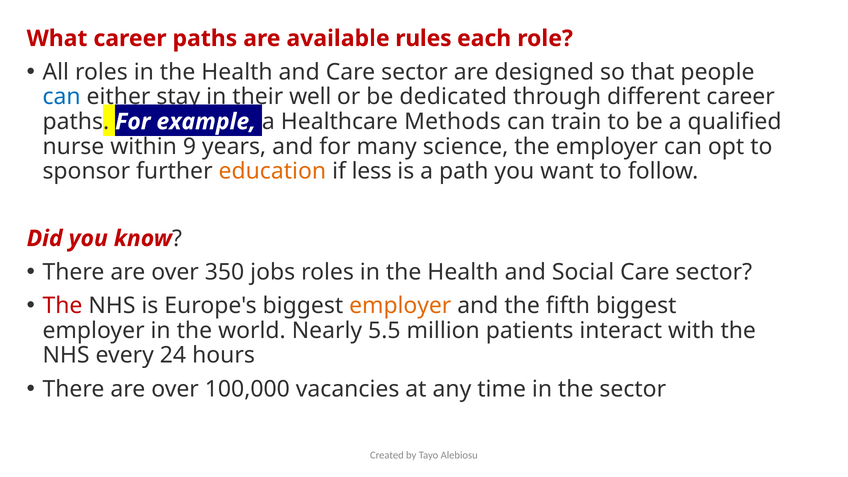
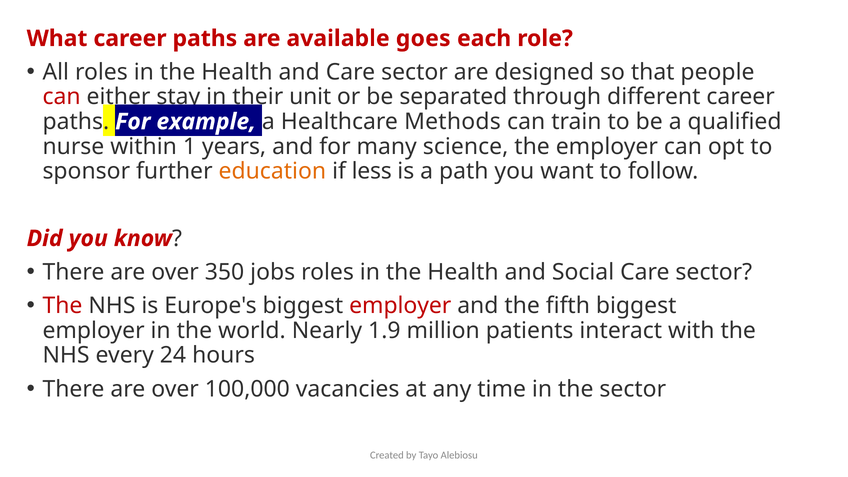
rules: rules -> goes (423, 38)
can colour: blue -> red (62, 97)
well: well -> unit (310, 97)
dedicated: dedicated -> separated (453, 97)
9: 9 -> 1 (189, 146)
employer colour: orange -> red (400, 306)
5.5: 5.5 -> 1.9 (384, 331)
